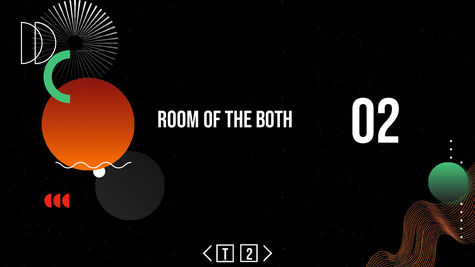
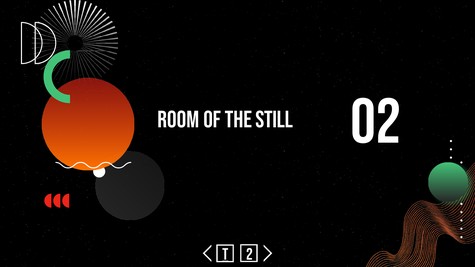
both: both -> still (274, 120)
